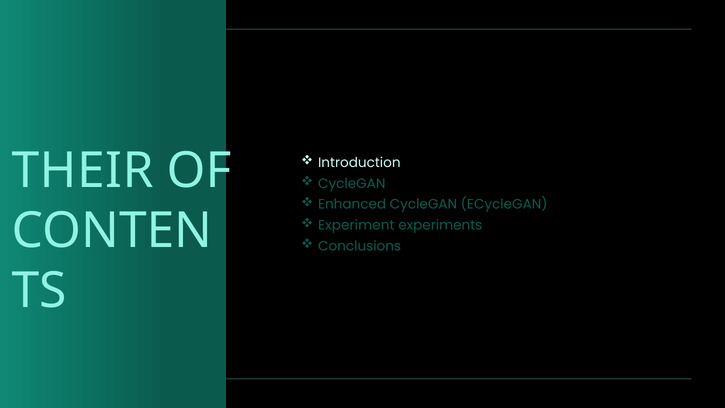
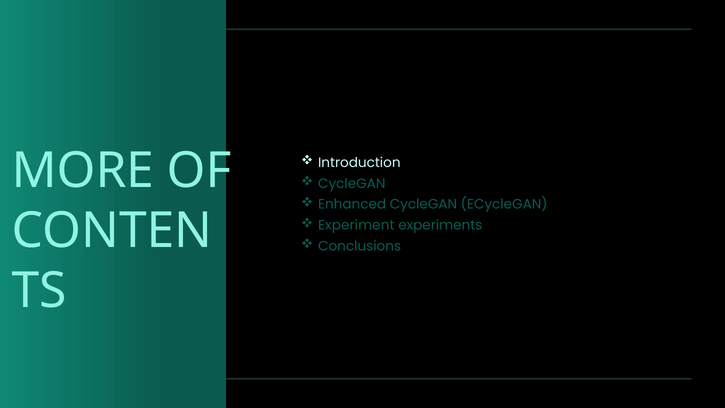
THEIR: THEIR -> MORE (83, 171)
